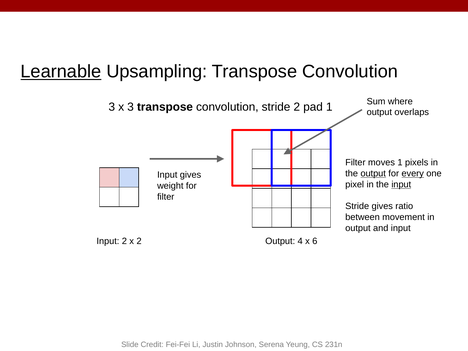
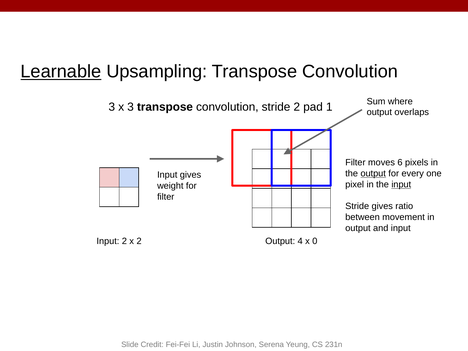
moves 1: 1 -> 6 (400, 163)
every underline: present -> none (413, 174)
6: 6 -> 0 (315, 241)
